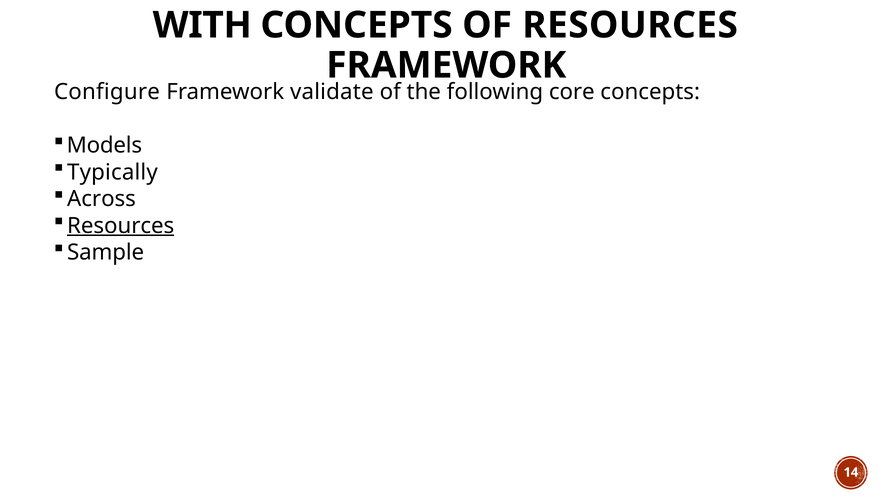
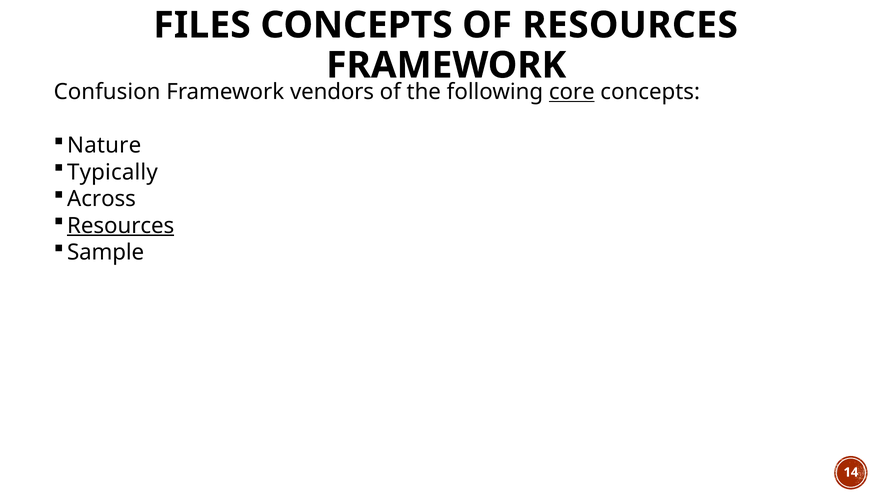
WITH: WITH -> FILES (202, 25)
Configure: Configure -> Confusion (107, 92)
validate: validate -> vendors (332, 92)
core underline: none -> present (572, 92)
Models: Models -> Nature (104, 145)
